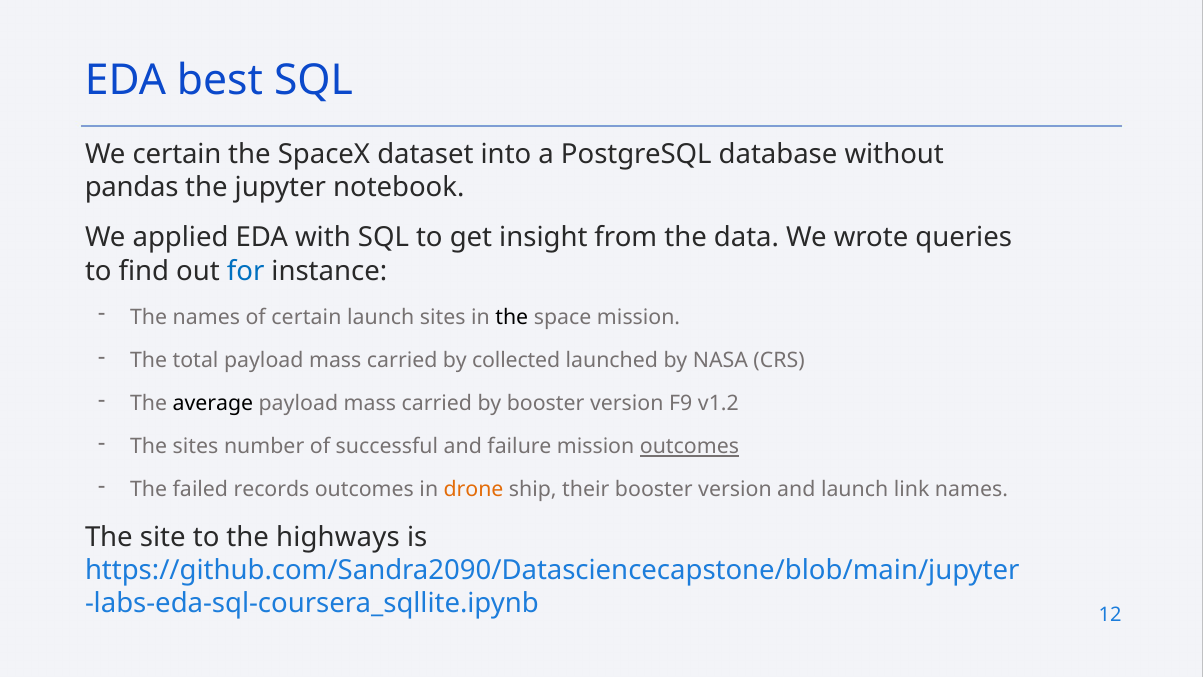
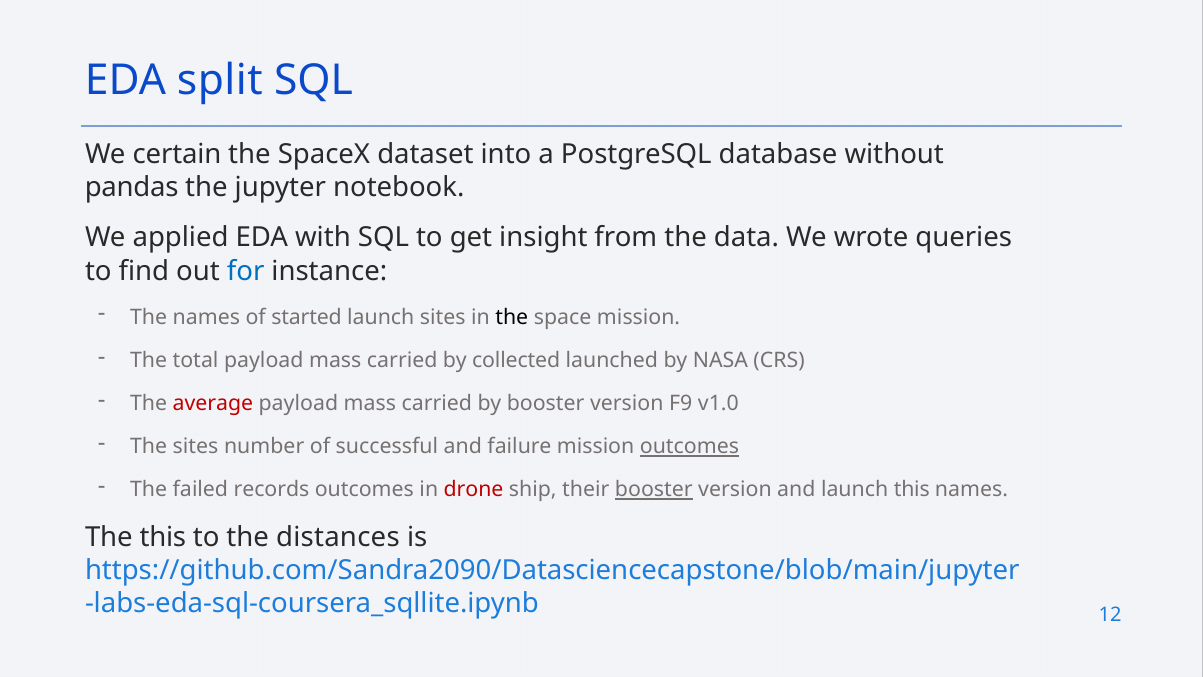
best: best -> split (220, 80)
of certain: certain -> started (307, 317)
average colour: black -> red (213, 403)
v1.2: v1.2 -> v1.0 (718, 403)
drone colour: orange -> red (474, 490)
booster underline: none -> present (654, 490)
launch link: link -> this (912, 490)
The site: site -> this (163, 537)
highways: highways -> distances (338, 537)
